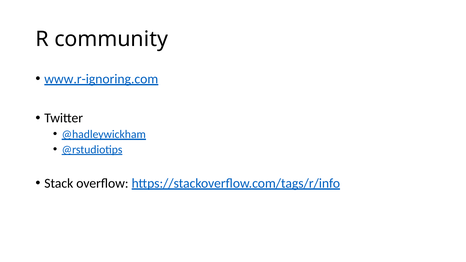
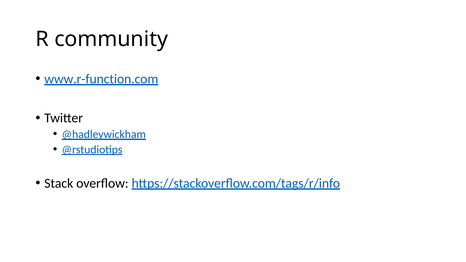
www.r-ignoring.com: www.r-ignoring.com -> www.r-function.com (101, 79)
